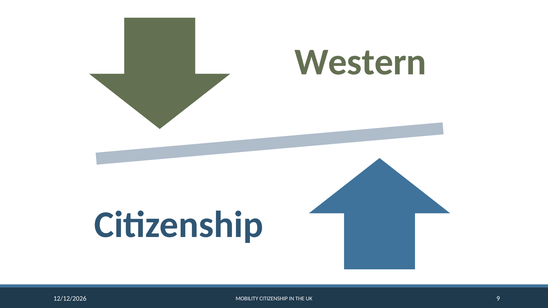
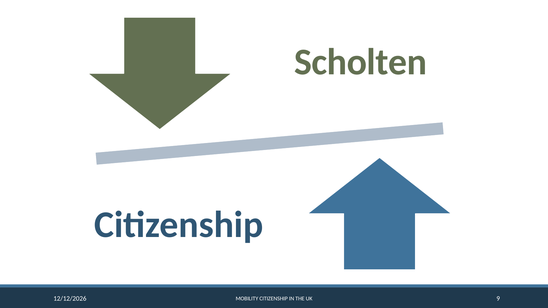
Western: Western -> Scholten (361, 62)
